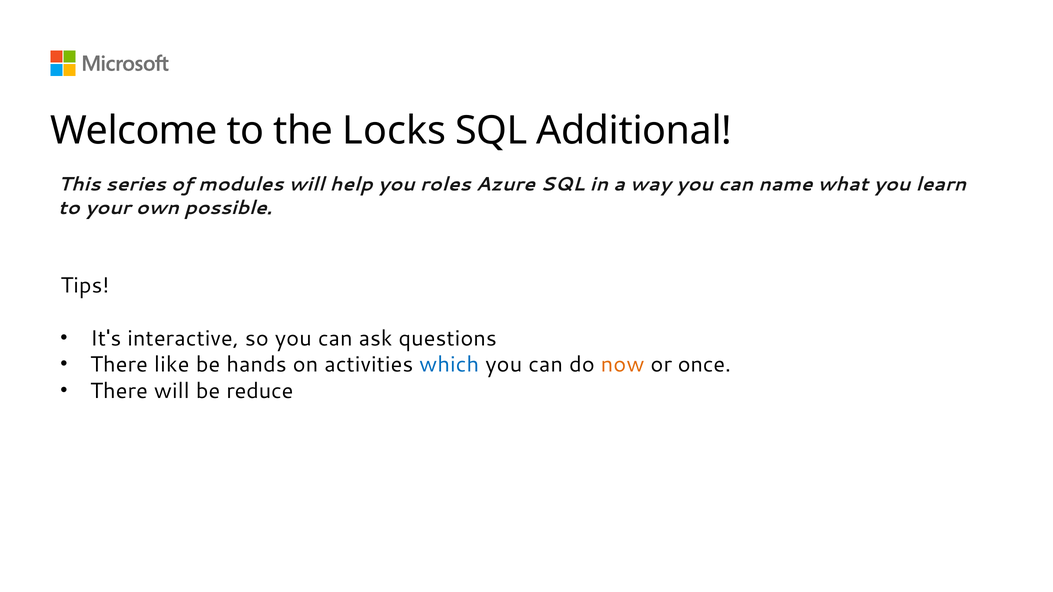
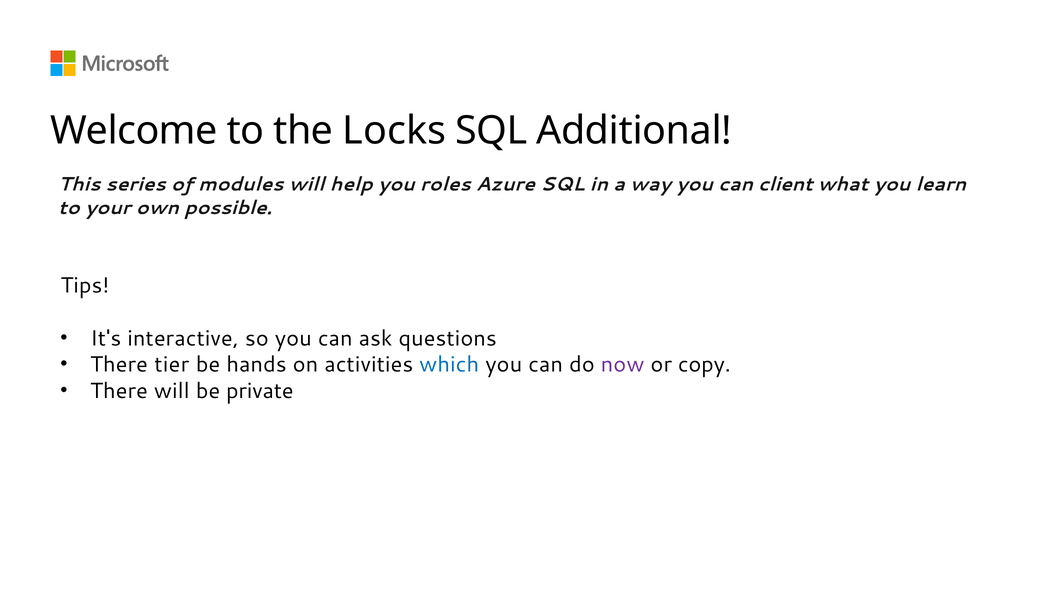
name: name -> client (786, 185)
like: like -> tier (172, 365)
now colour: orange -> purple (623, 365)
once: once -> copy (704, 365)
reduce: reduce -> private (260, 391)
